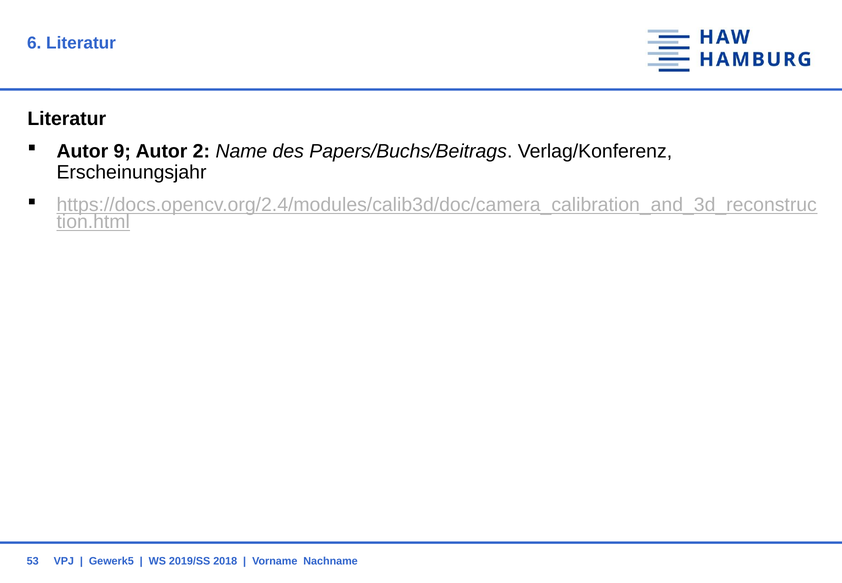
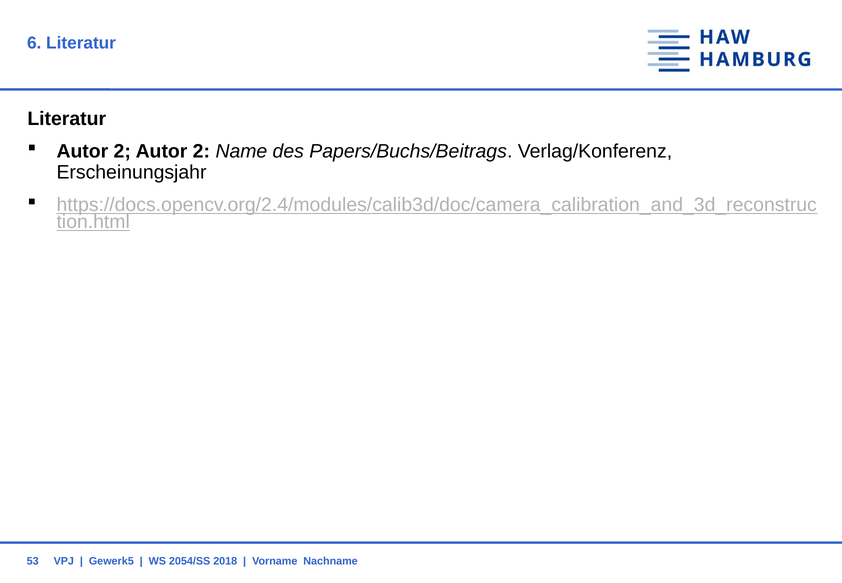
9: 9 -> 2 (122, 151)
2019/SS: 2019/SS -> 2054/SS (190, 561)
